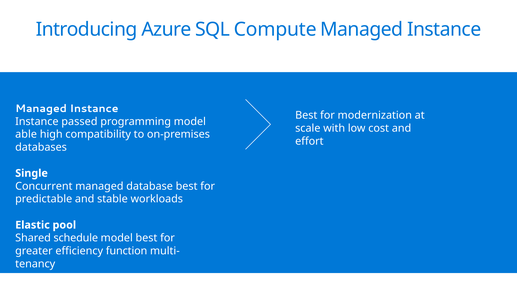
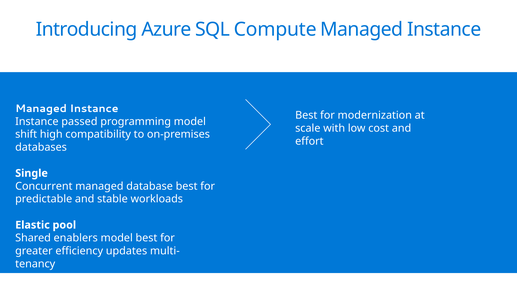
able: able -> shift (26, 134)
schedule: schedule -> enablers (76, 238)
function: function -> updates (127, 251)
